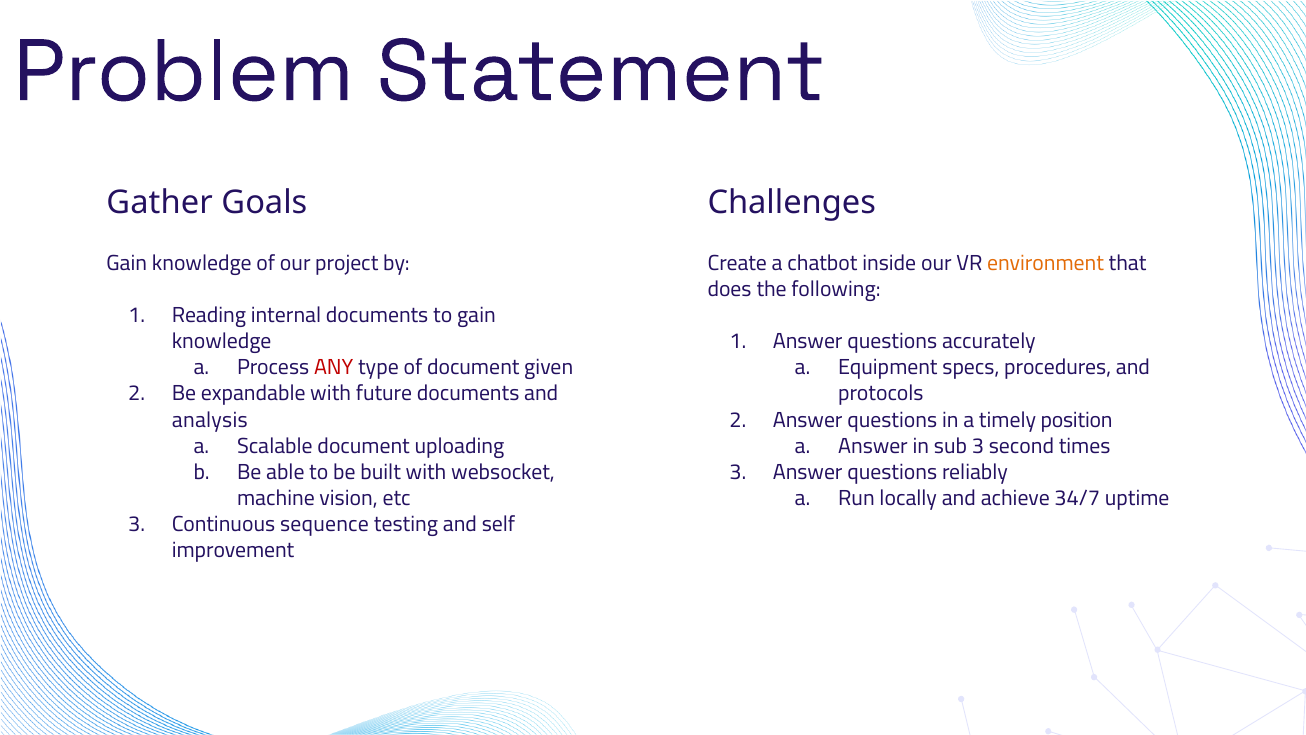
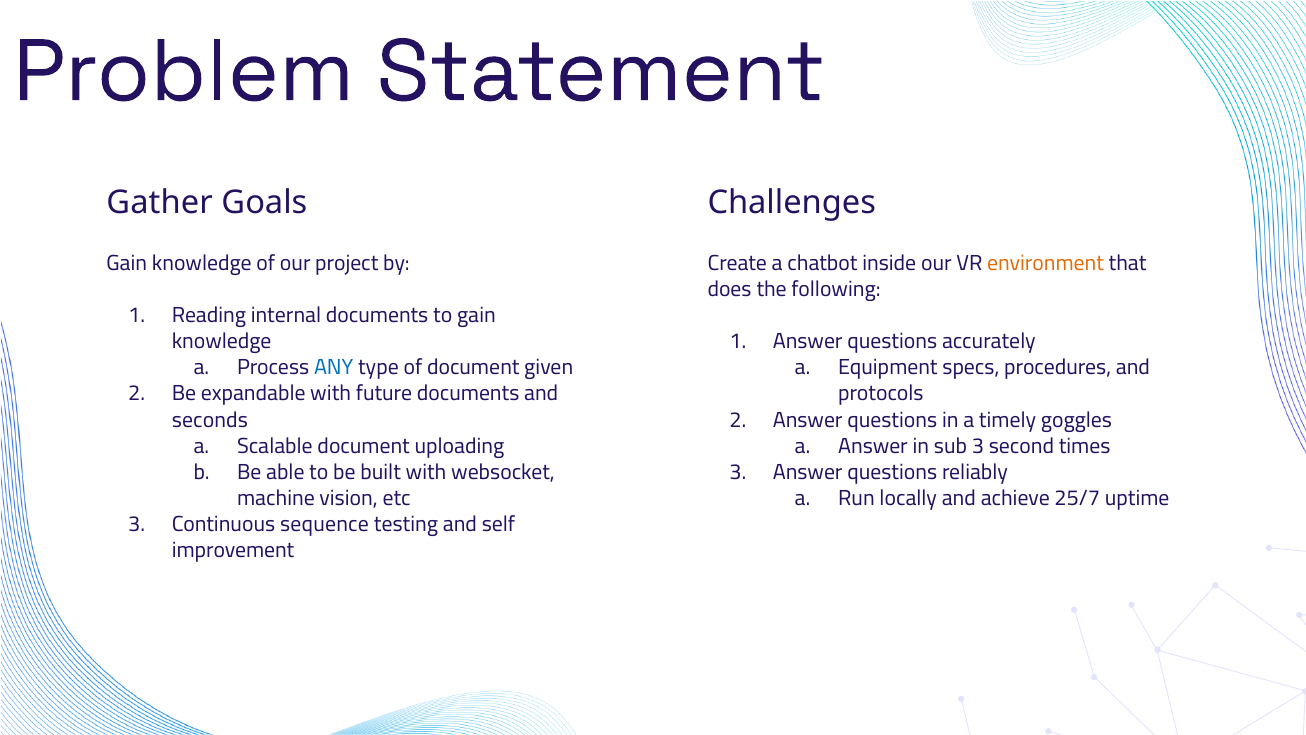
ANY colour: red -> blue (334, 367)
analysis: analysis -> seconds (210, 420)
position: position -> goggles (1076, 420)
34/7: 34/7 -> 25/7 (1077, 498)
